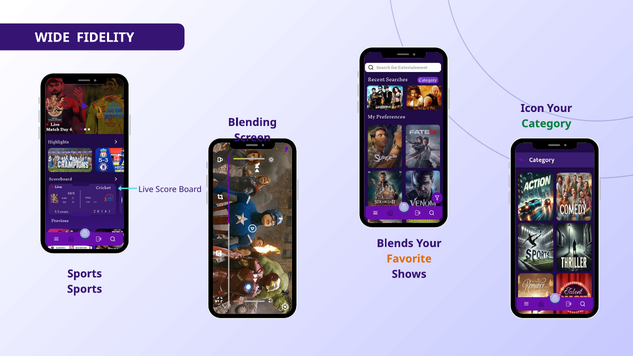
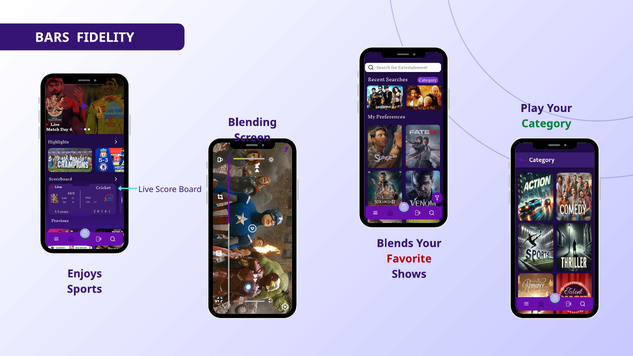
WIDE: WIDE -> BARS (52, 38)
Icon: Icon -> Play (532, 108)
Favorite colour: orange -> red (409, 259)
Sports: Sports -> Enjoys (85, 274)
